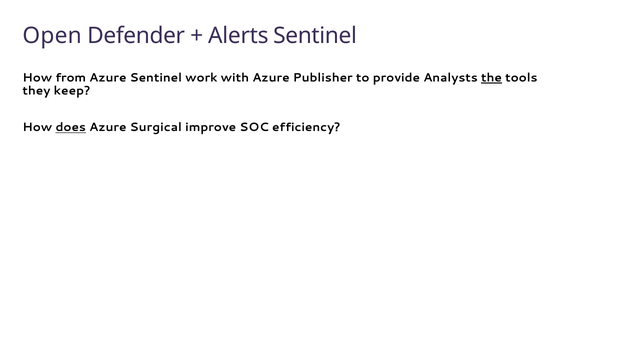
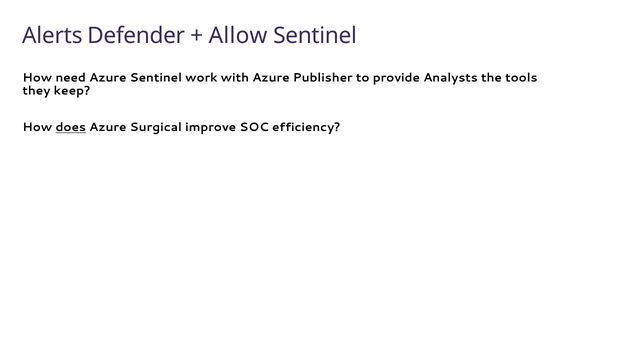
Open: Open -> Alerts (52, 36)
Alerts: Alerts -> Allow (238, 36)
from: from -> need (71, 78)
the underline: present -> none (491, 78)
